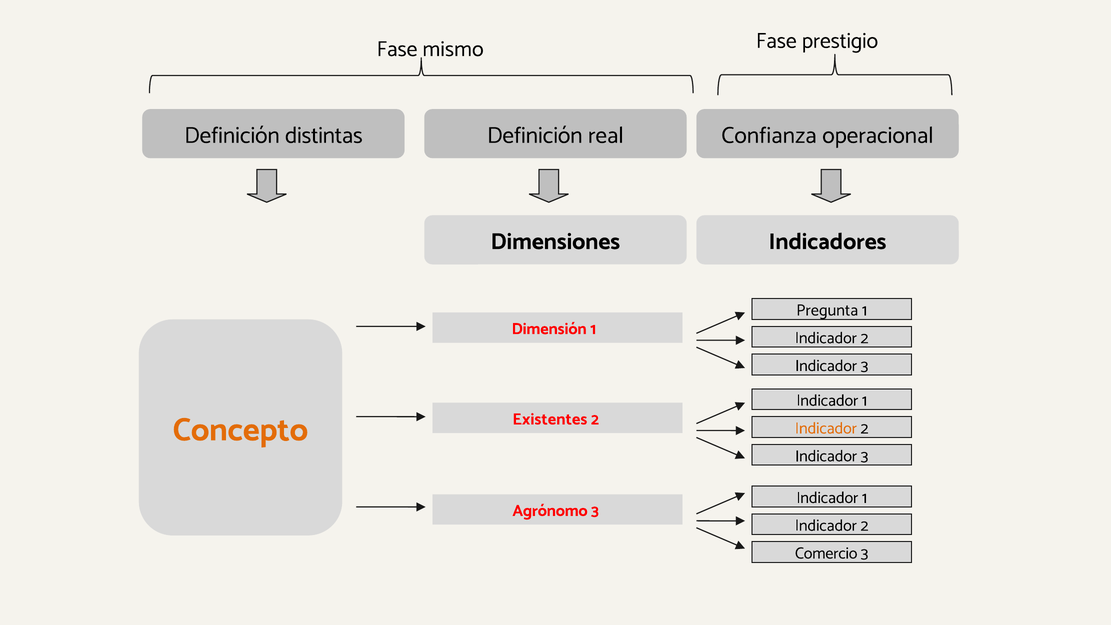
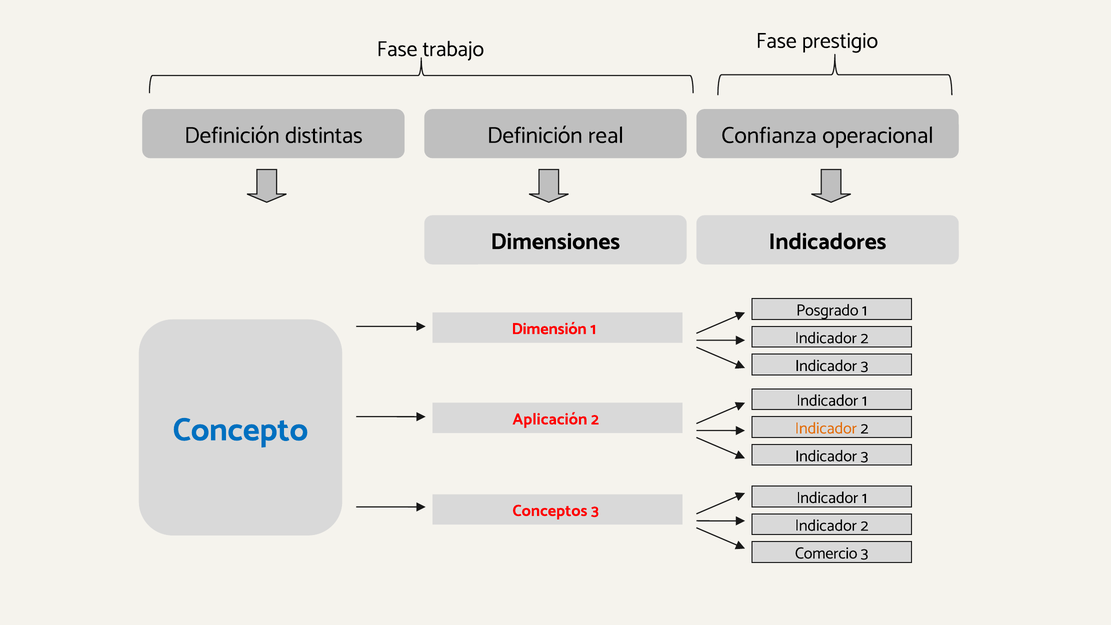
mismo: mismo -> trabajo (453, 49)
Pregunta: Pregunta -> Posgrado (827, 310)
Existentes: Existentes -> Aplicación (550, 419)
Concepto colour: orange -> blue (240, 430)
Agrónomo: Agrónomo -> Conceptos (550, 511)
